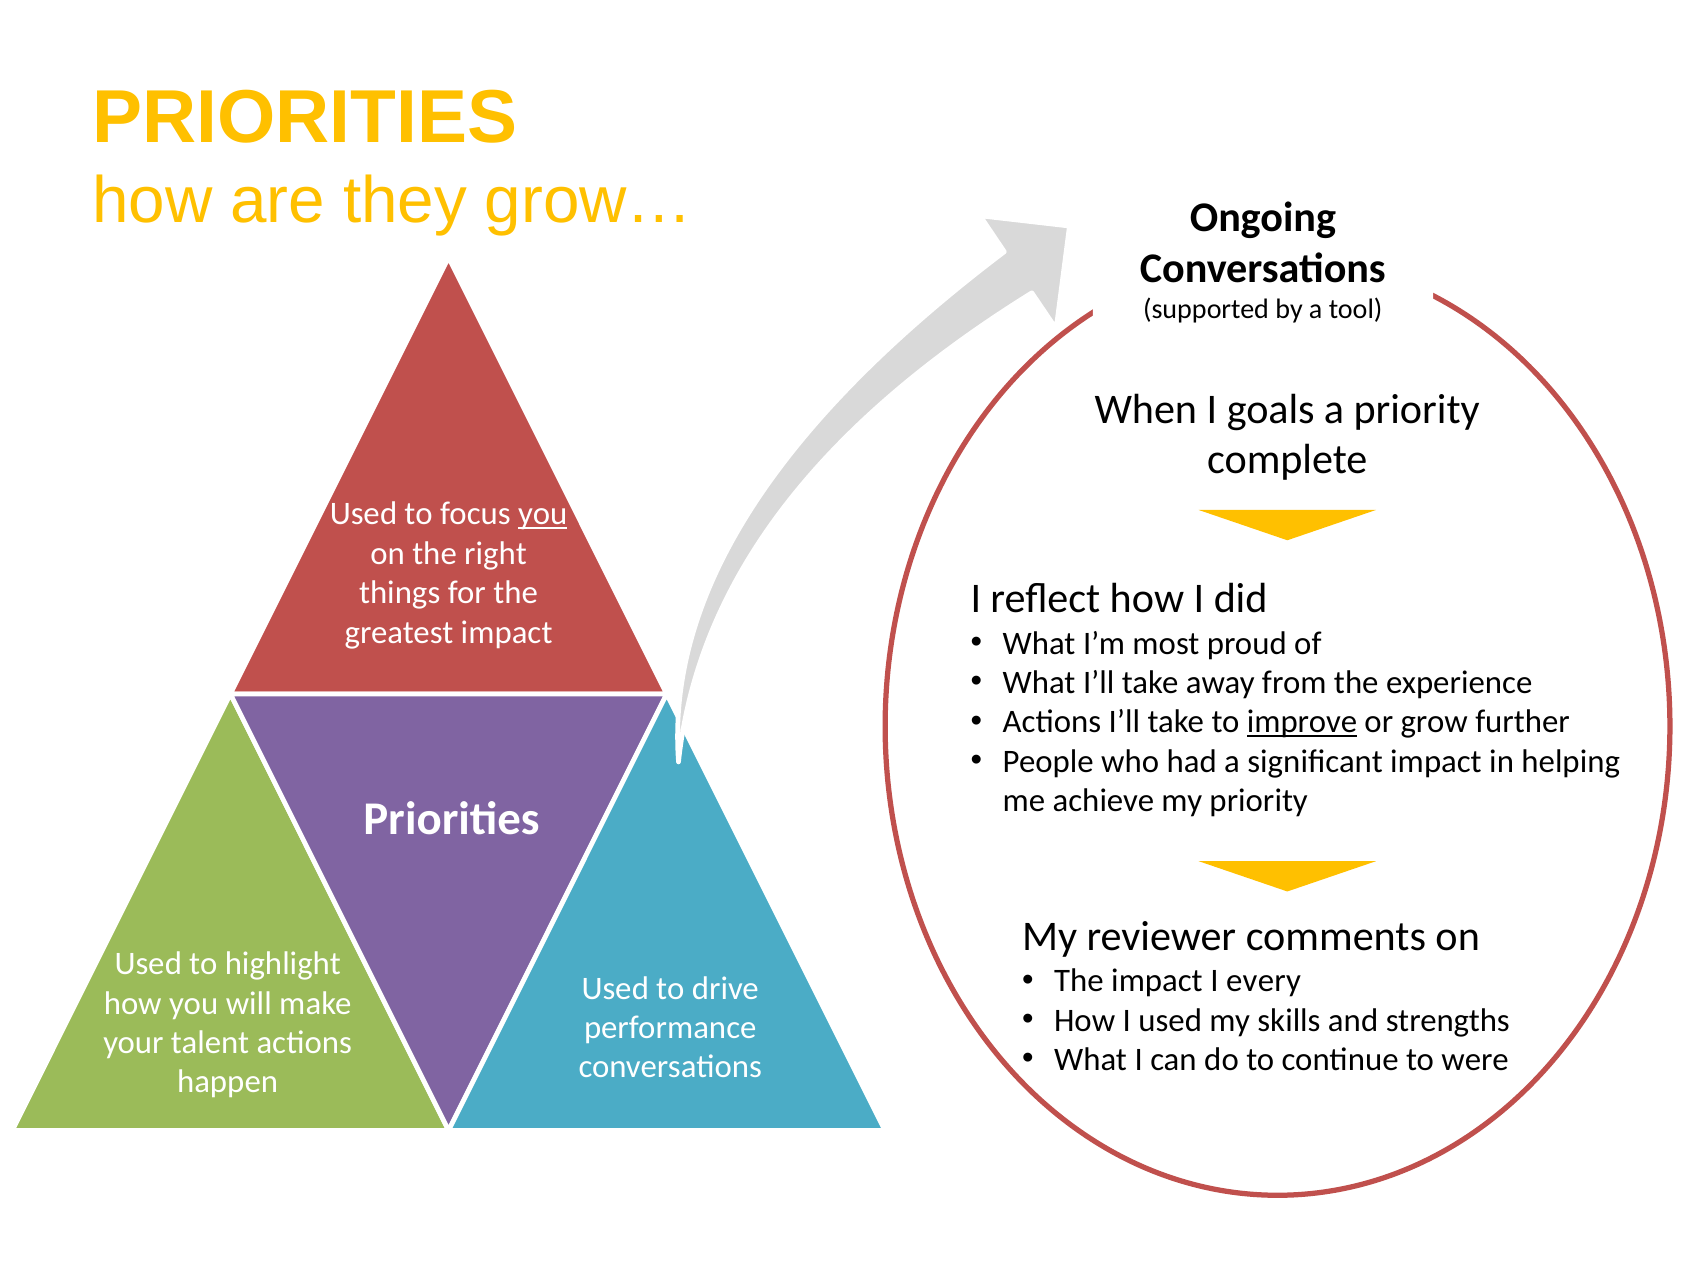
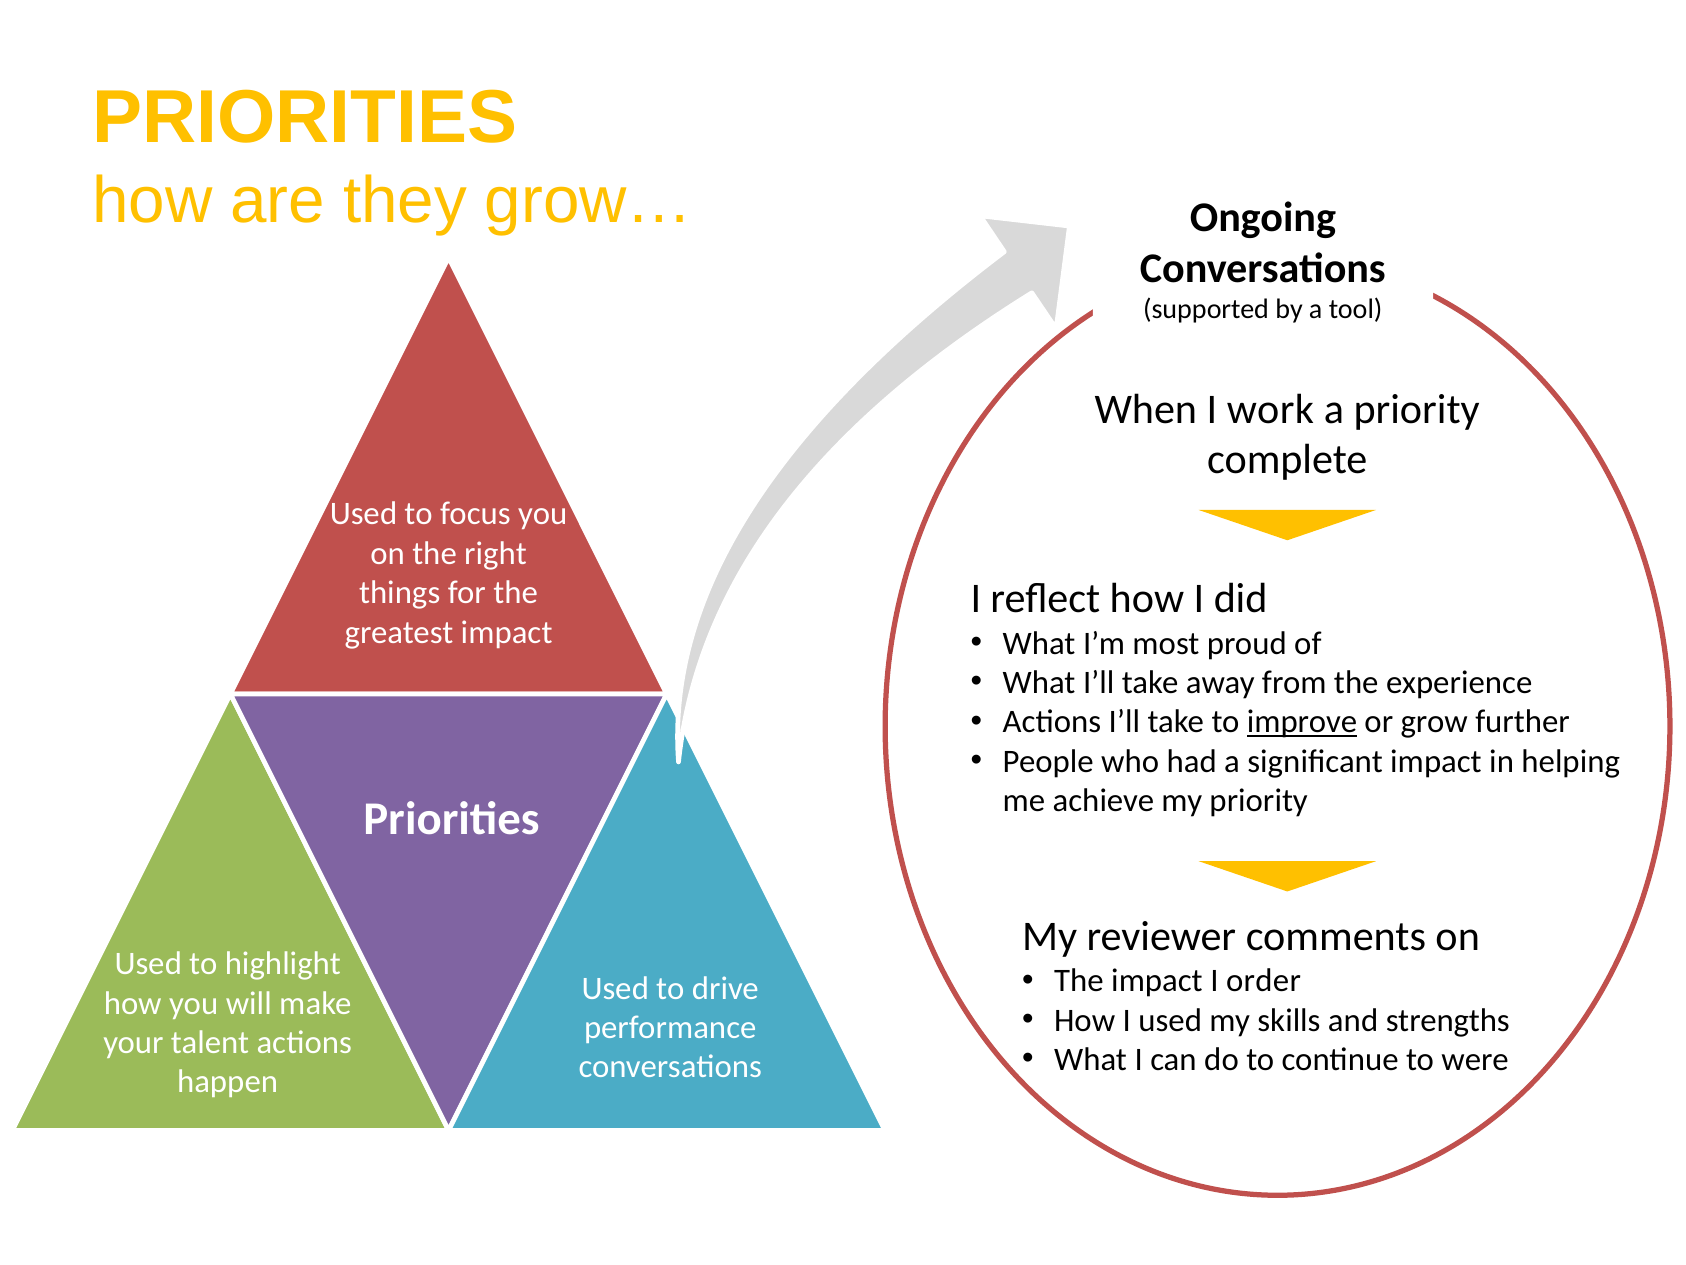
goals: goals -> work (1270, 409)
you underline: present -> none (543, 514)
every: every -> order (1263, 981)
